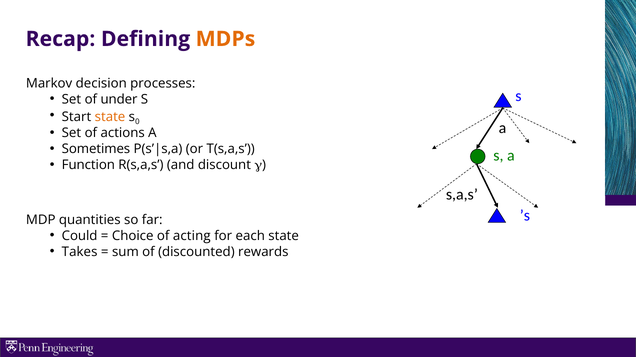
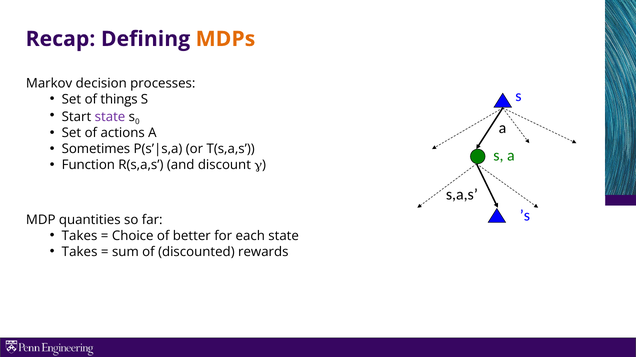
under: under -> things (119, 99)
state colour: orange -> purple (110, 117)
Could: Could -> Takes (80, 236)
acting: acting -> better (192, 236)
